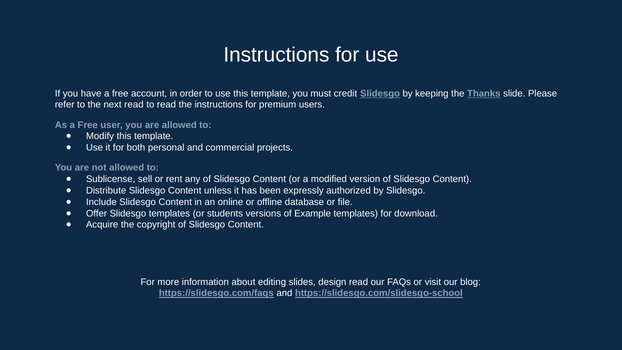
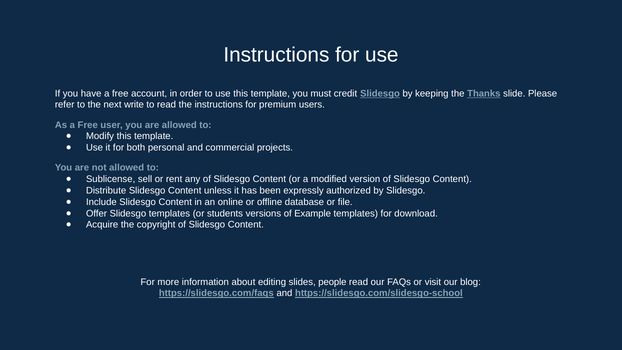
next read: read -> write (134, 105)
design: design -> people (332, 282)
